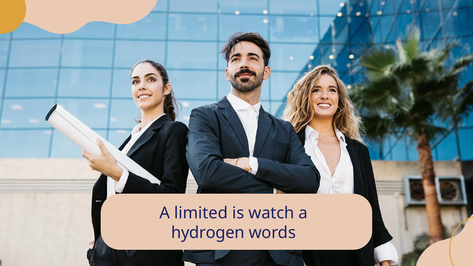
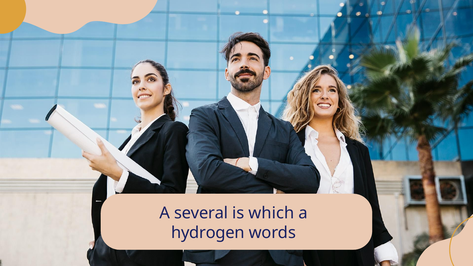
limited: limited -> several (201, 213)
watch: watch -> which (271, 213)
